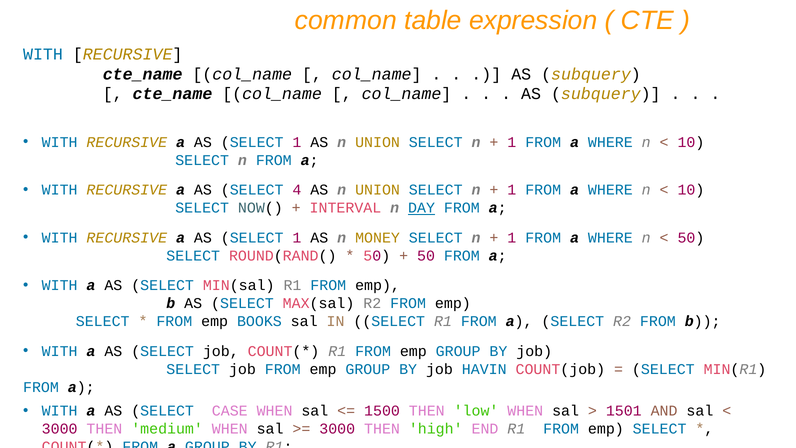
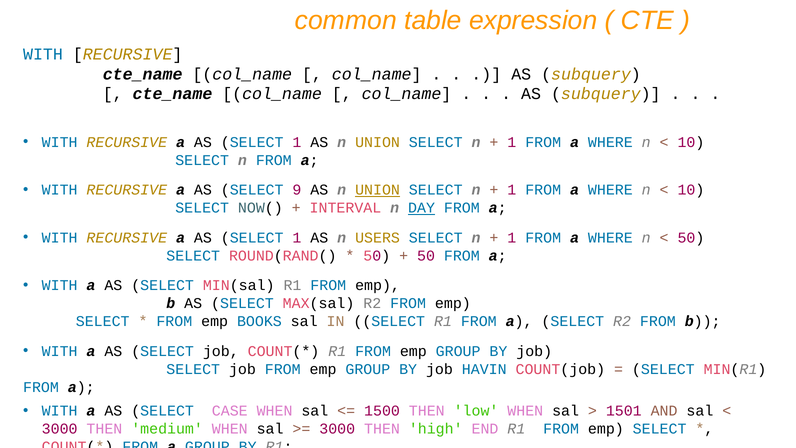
4: 4 -> 9 (297, 190)
UNION underline: none -> present (378, 190)
MONEY: MONEY -> USERS (378, 238)
